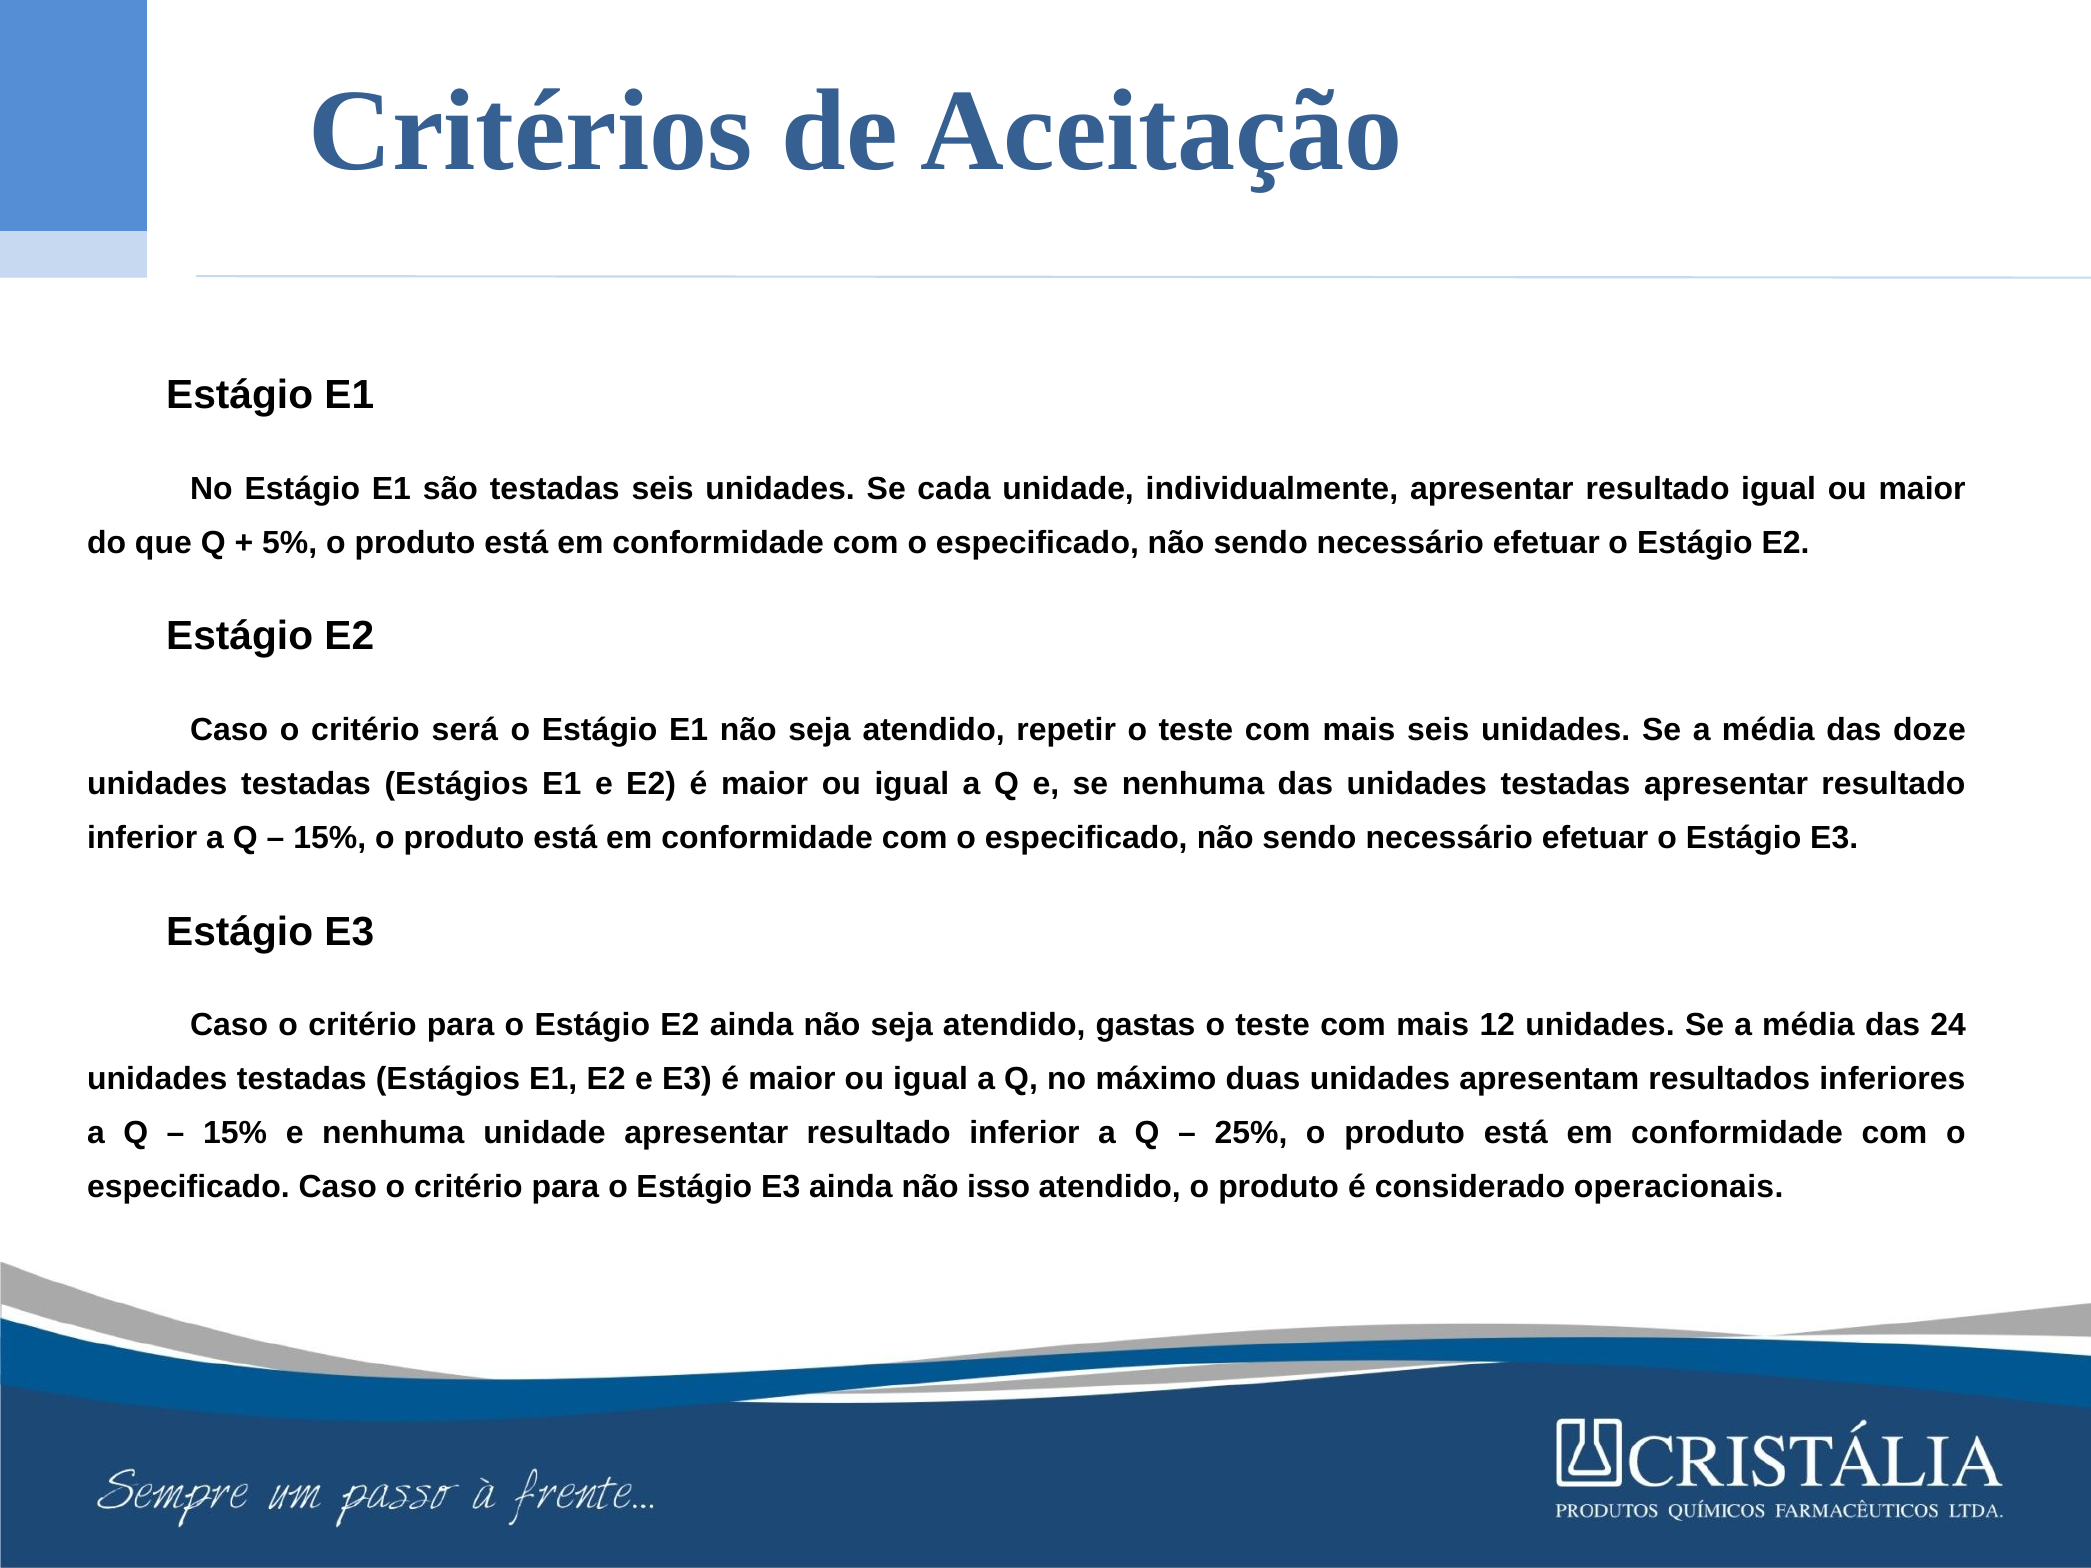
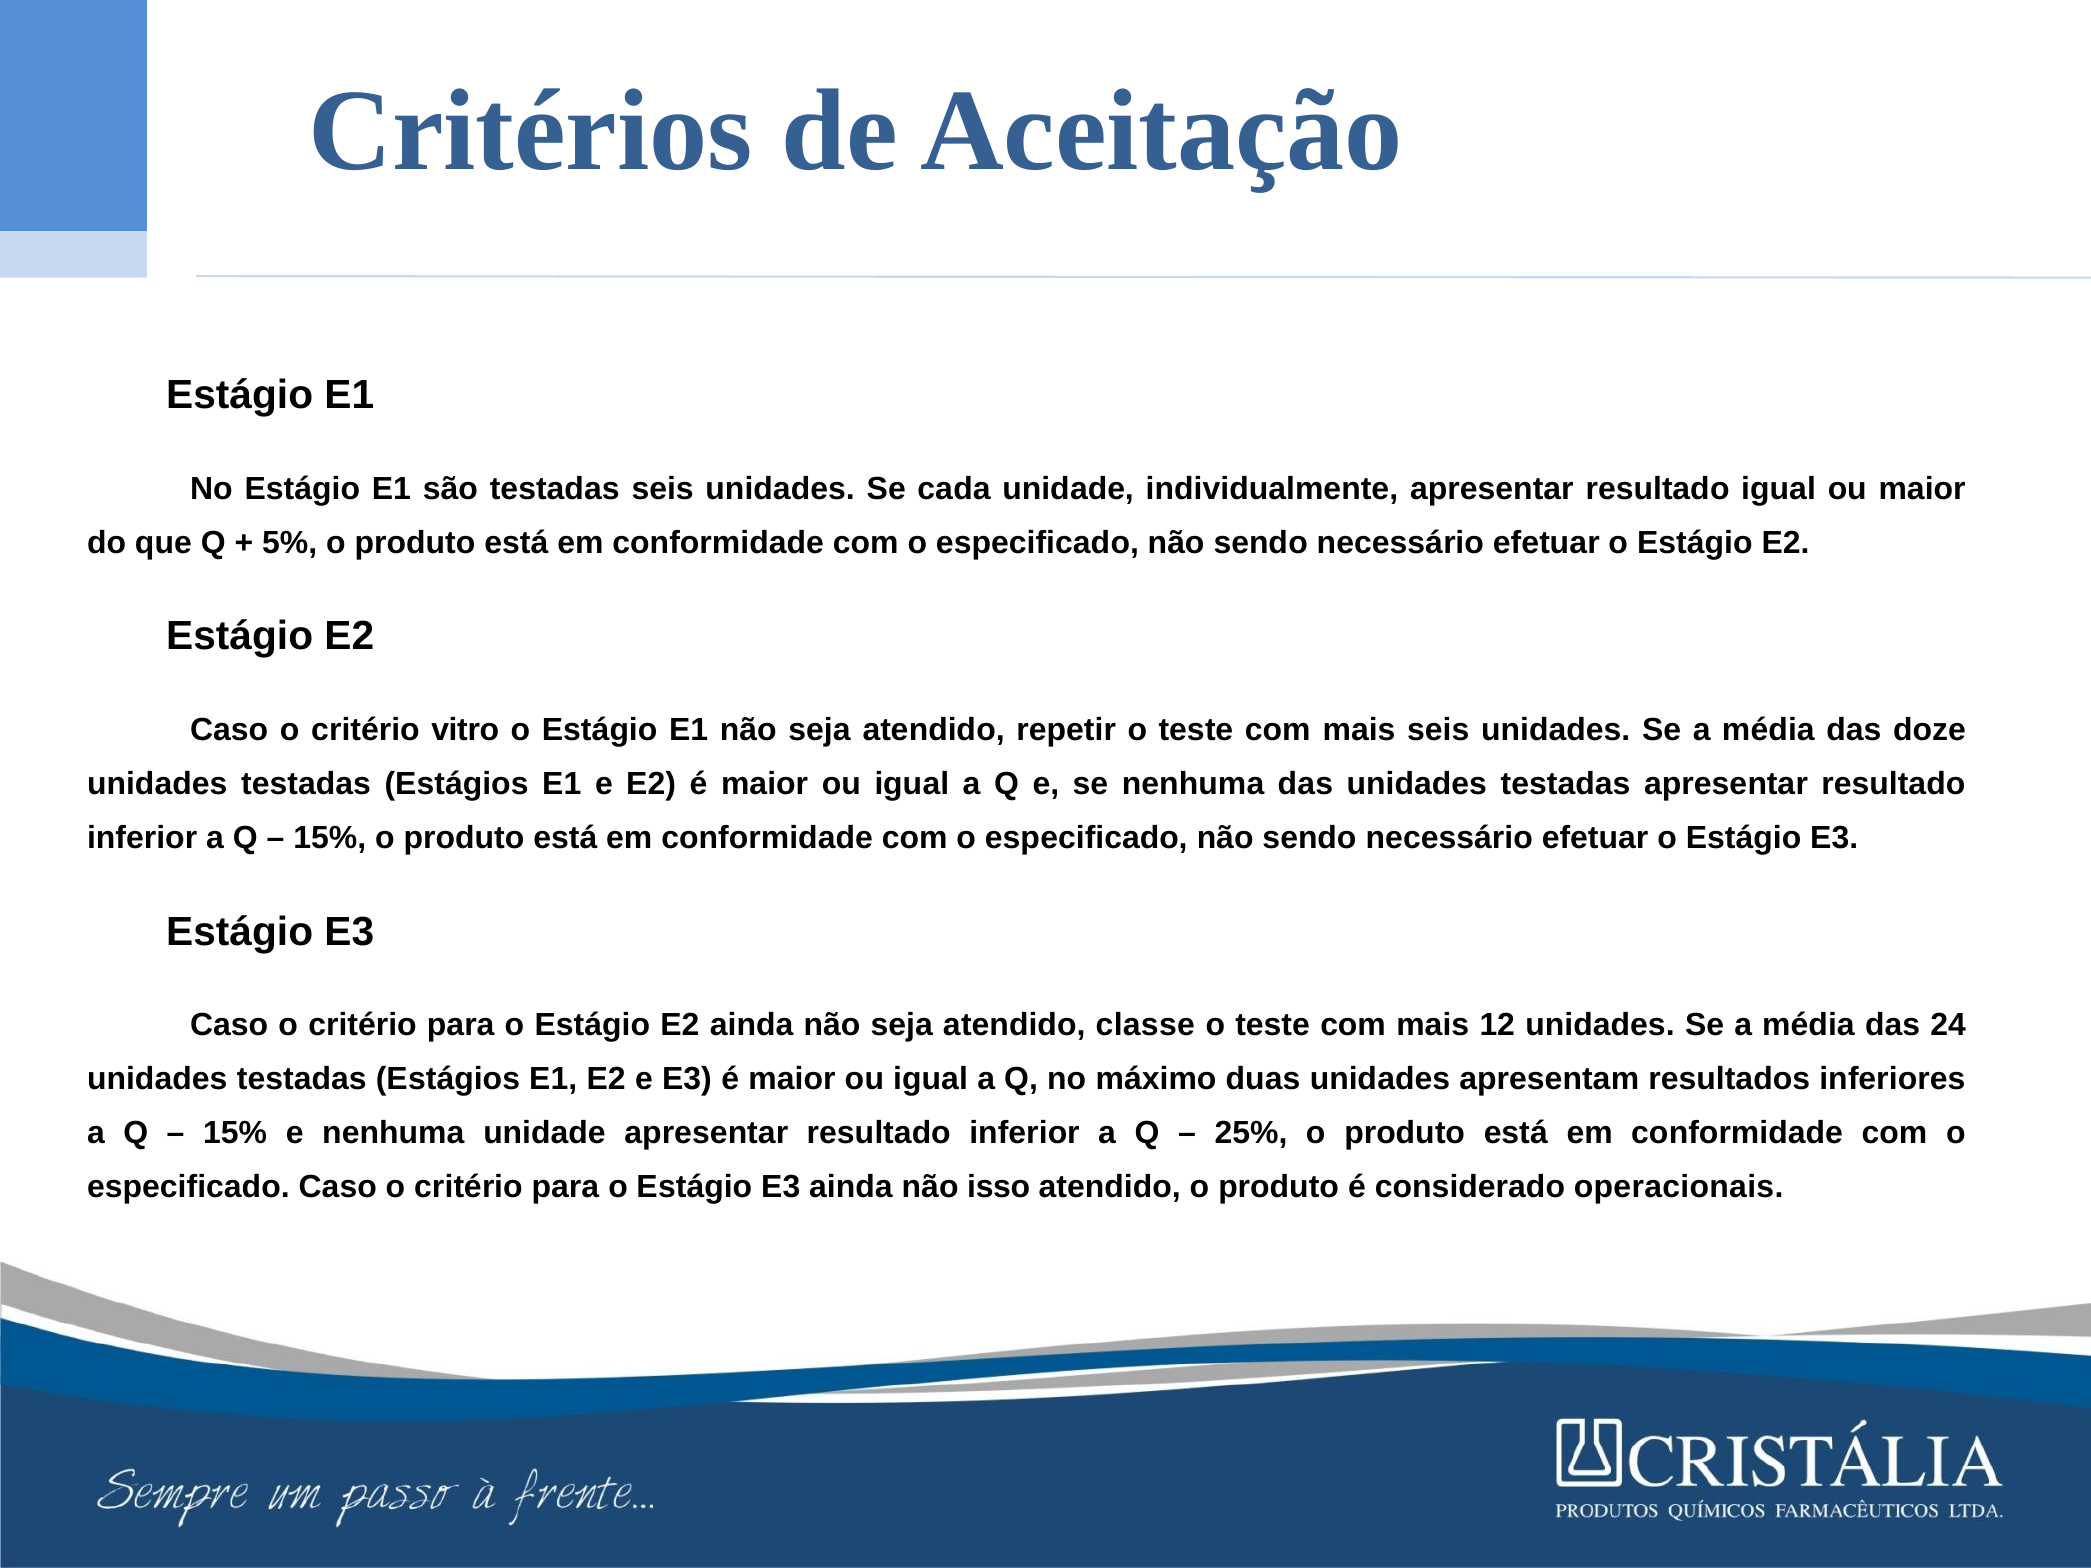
será: será -> vitro (465, 730)
gastas: gastas -> classe (1145, 1025)
